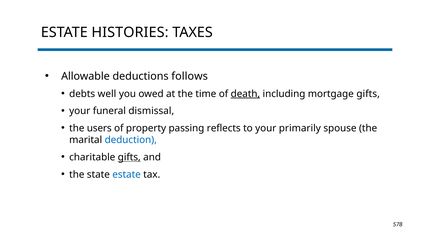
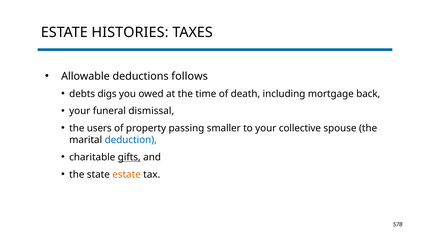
well: well -> digs (107, 94)
death underline: present -> none (245, 94)
mortgage gifts: gifts -> back (368, 94)
reflects: reflects -> smaller (224, 128)
primarily: primarily -> collective (300, 128)
estate colour: blue -> orange (127, 174)
